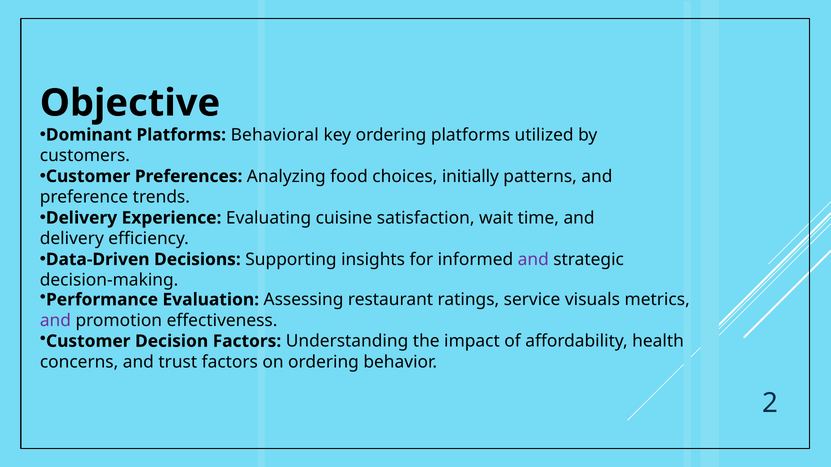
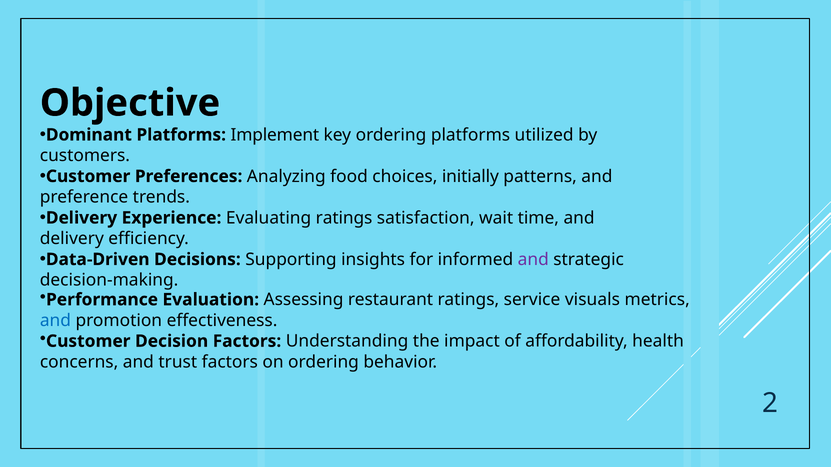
Behavioral: Behavioral -> Implement (275, 135)
Evaluating cuisine: cuisine -> ratings (344, 218)
and colour: purple -> blue (55, 321)
